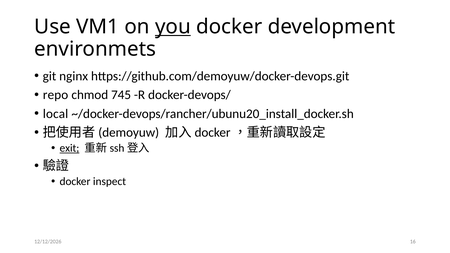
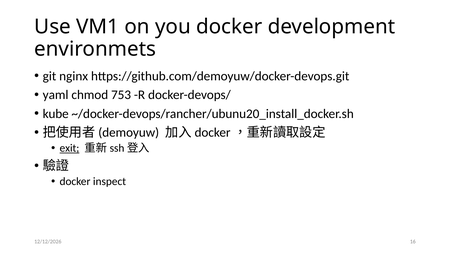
you underline: present -> none (173, 27)
repo: repo -> yaml (56, 95)
745: 745 -> 753 (121, 95)
local: local -> kube (56, 114)
